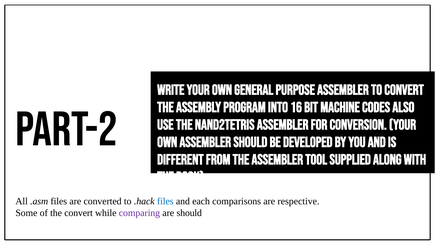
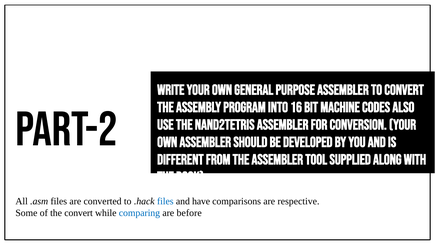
each: each -> have (201, 201)
comparing colour: purple -> blue (139, 213)
are should: should -> before (189, 213)
